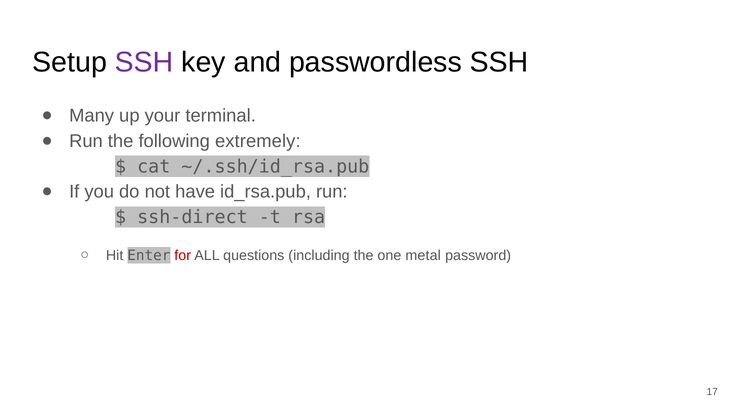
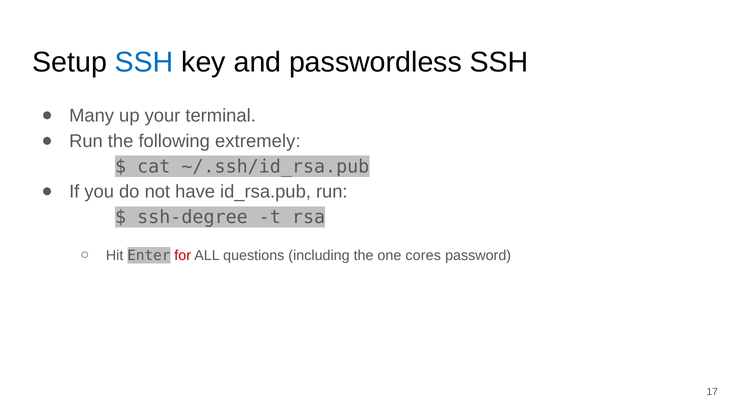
SSH colour: purple -> blue (144, 62)
ssh-direct: ssh-direct -> ssh-degree (192, 217)
metal: metal -> cores (423, 255)
